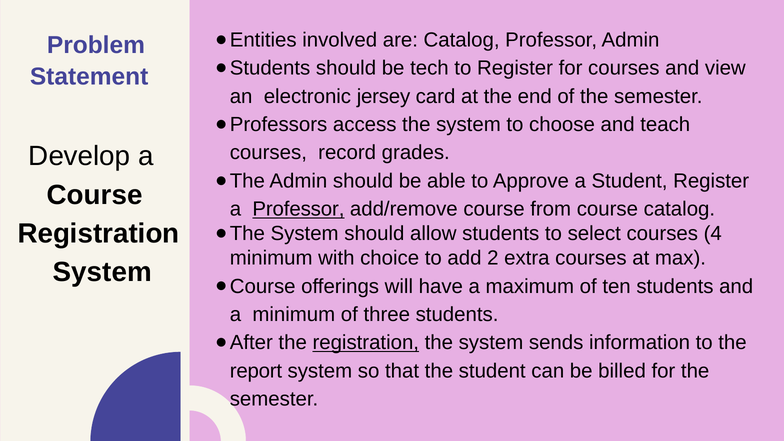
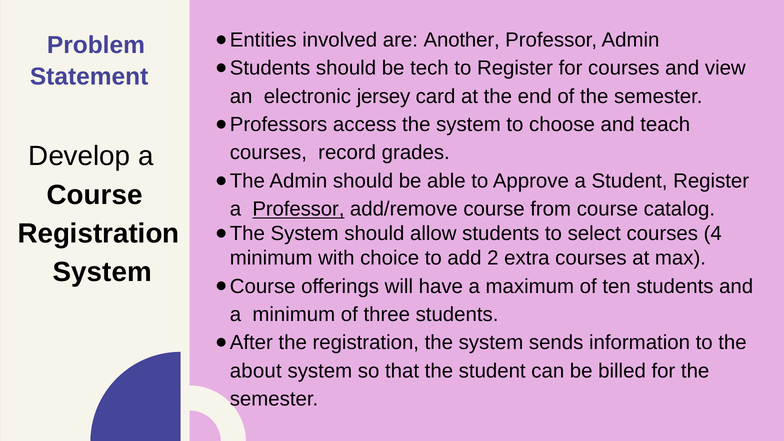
are Catalog: Catalog -> Another (462, 40)
registration underline: present -> none (366, 343)
report: report -> about (256, 371)
